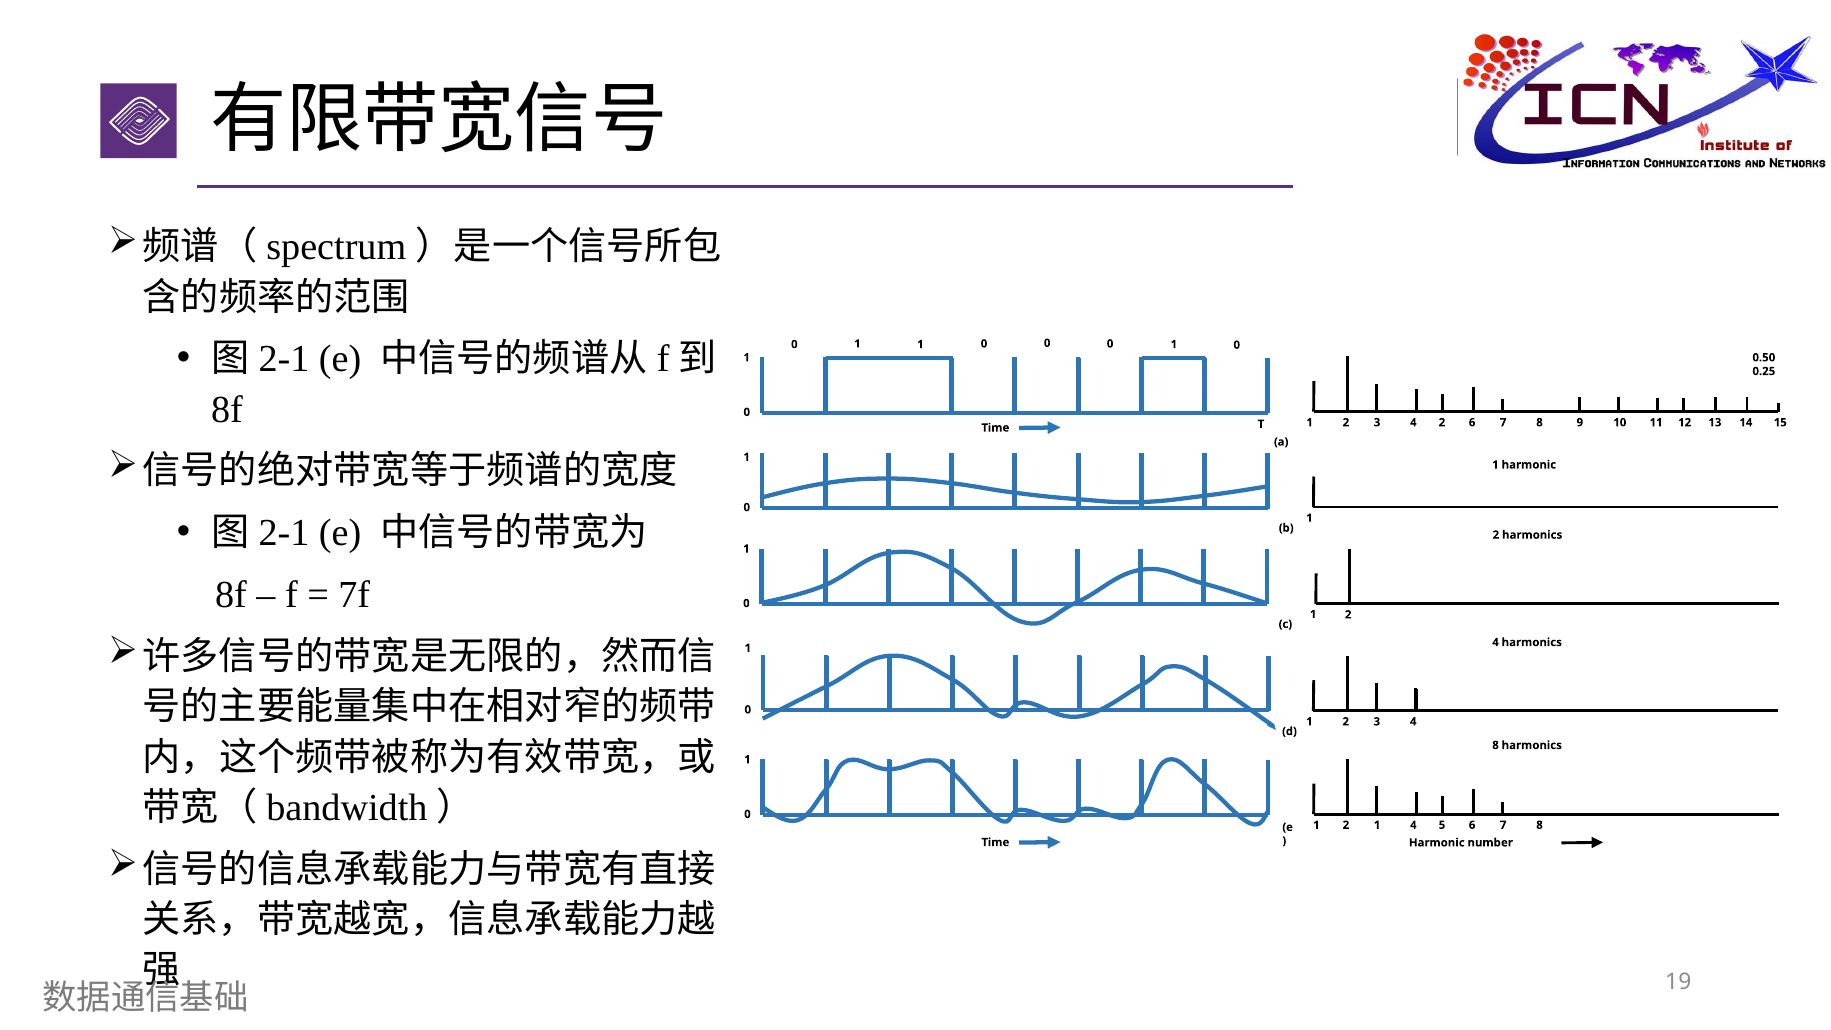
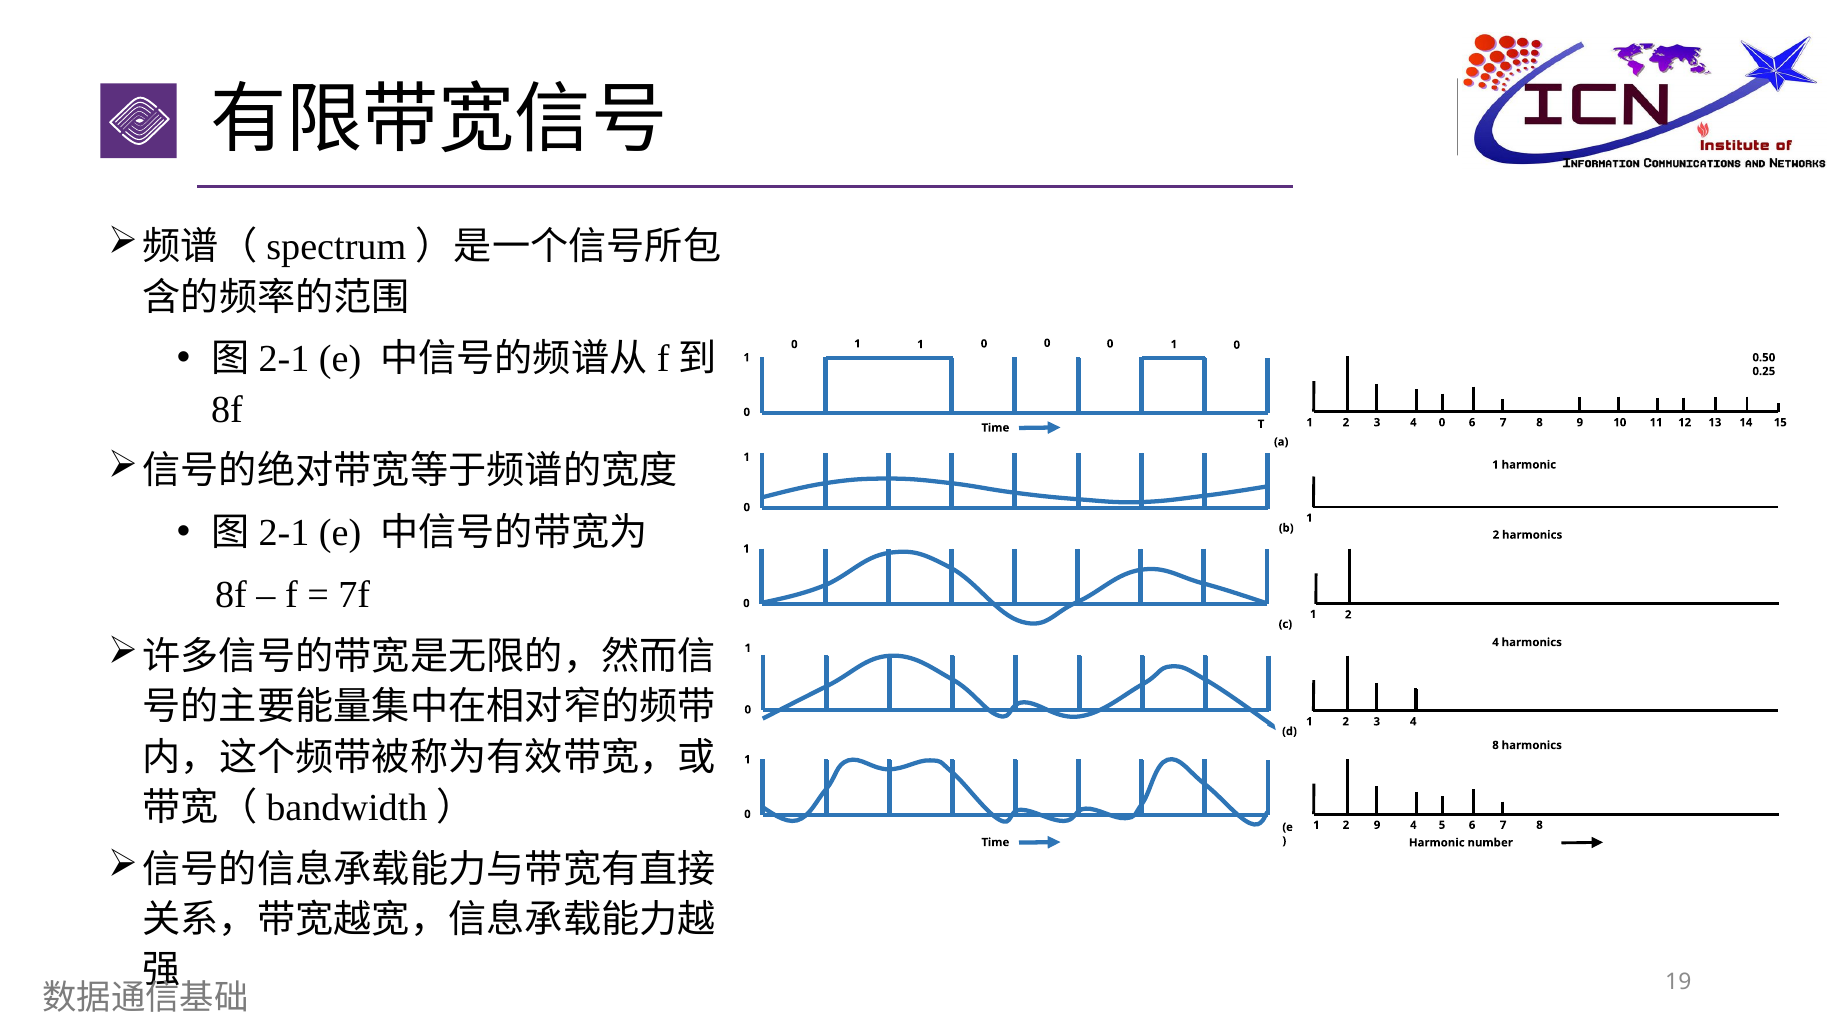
2: 2 -> 0 (1442, 422)
1: 1 -> 9 (1377, 825)
